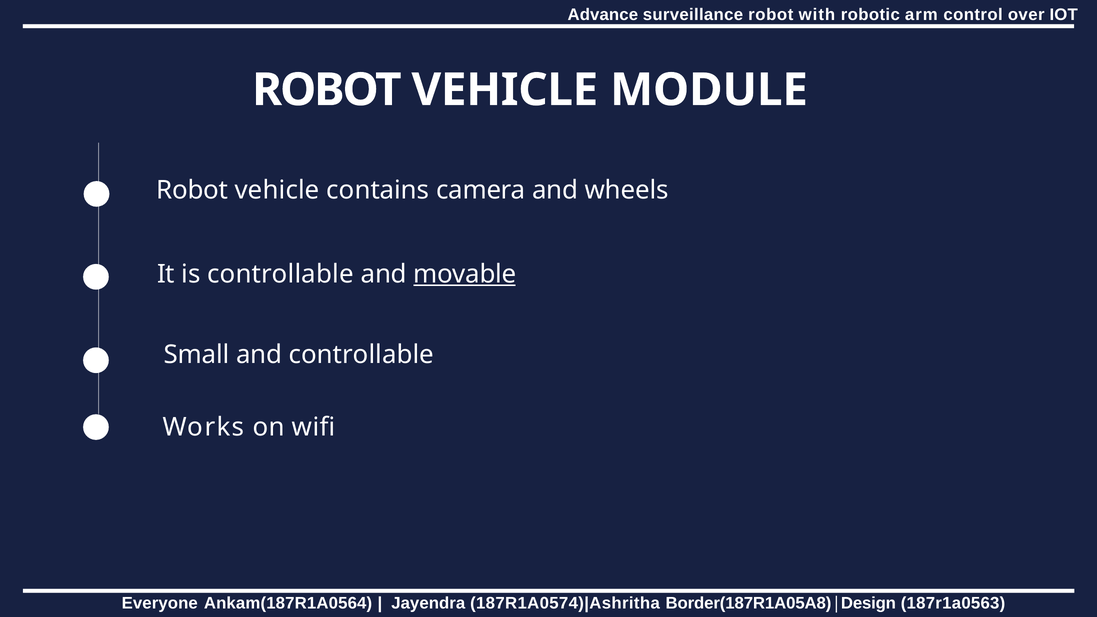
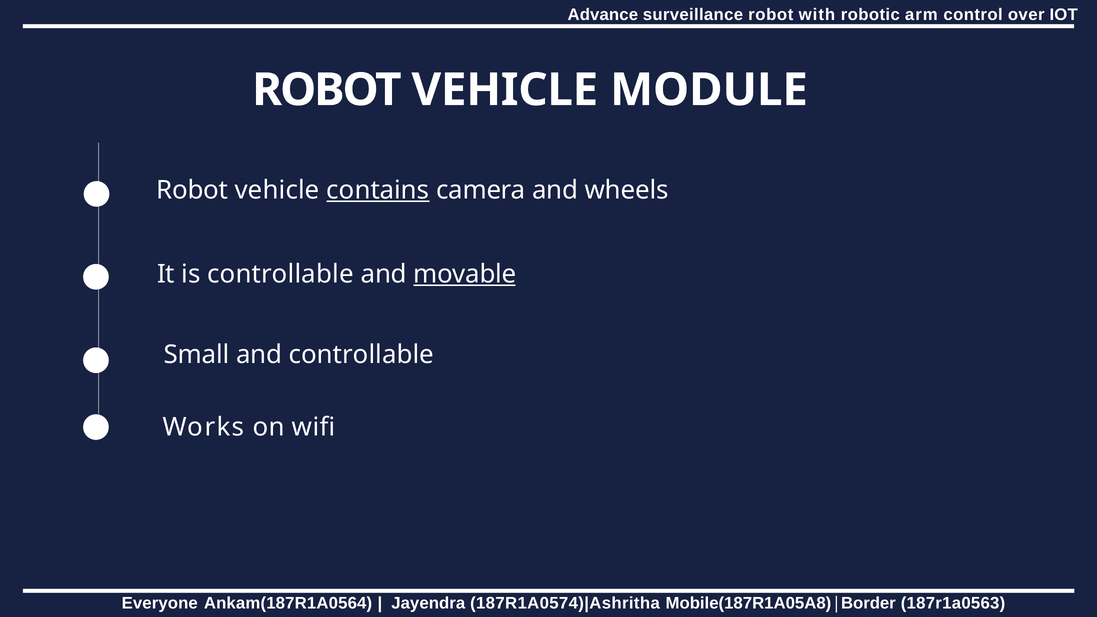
contains underline: none -> present (378, 190)
Border(187R1A05A8: Border(187R1A05A8 -> Mobile(187R1A05A8 (748, 603)
Design: Design -> Border (868, 603)
